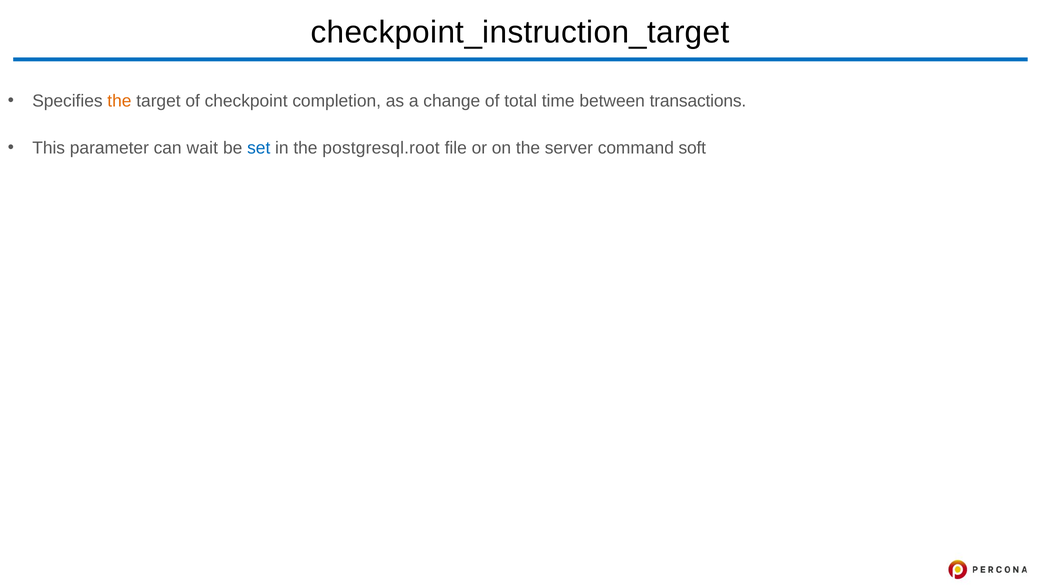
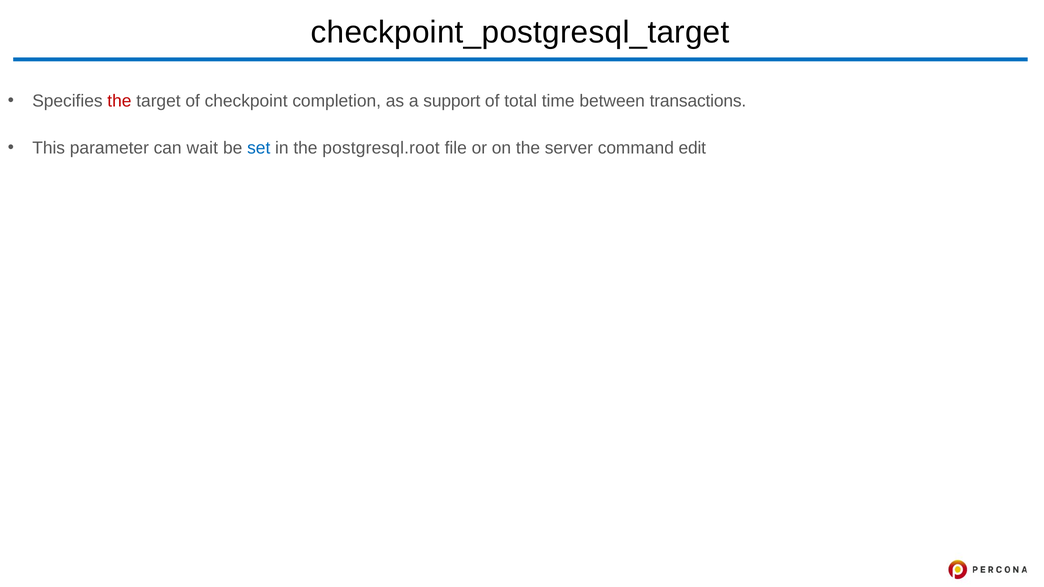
checkpoint_instruction_target: checkpoint_instruction_target -> checkpoint_postgresql_target (520, 33)
the colour: orange -> red (119, 101)
change: change -> support (452, 101)
soft: soft -> edit (692, 148)
